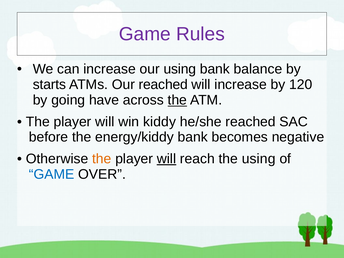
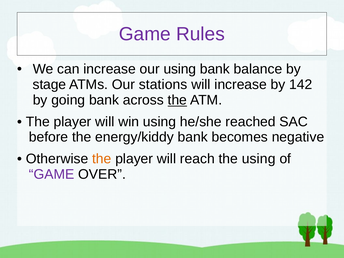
starts: starts -> stage (49, 85)
Our reached: reached -> stations (163, 85)
120: 120 -> 142 (301, 85)
going have: have -> bank (104, 100)
win kiddy: kiddy -> using (160, 122)
will underline: present -> none (167, 159)
GAME colour: blue -> purple (52, 174)
